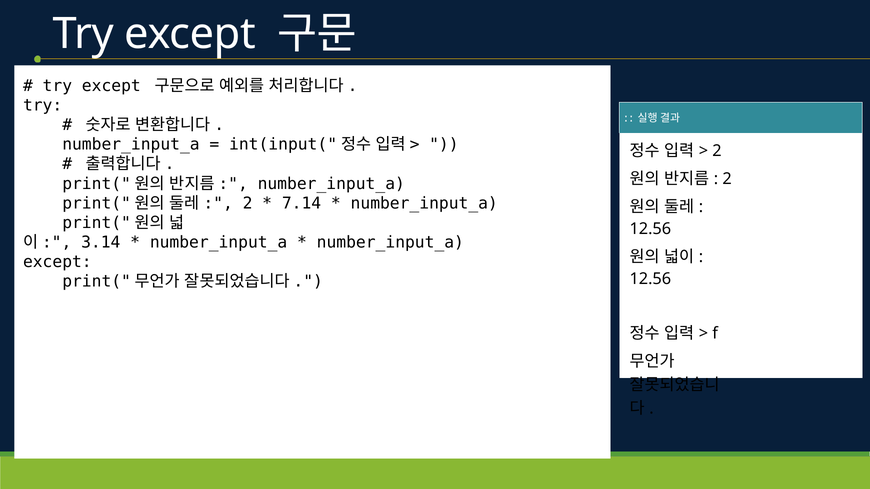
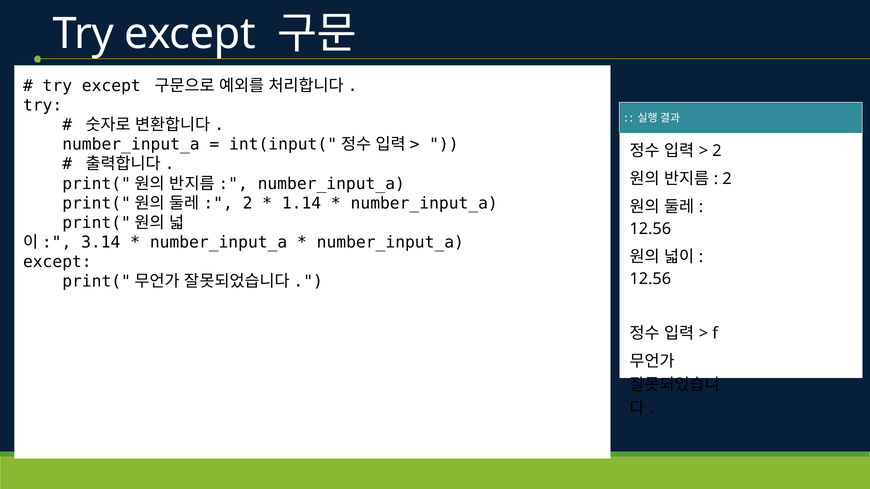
7.14: 7.14 -> 1.14 (302, 203)
